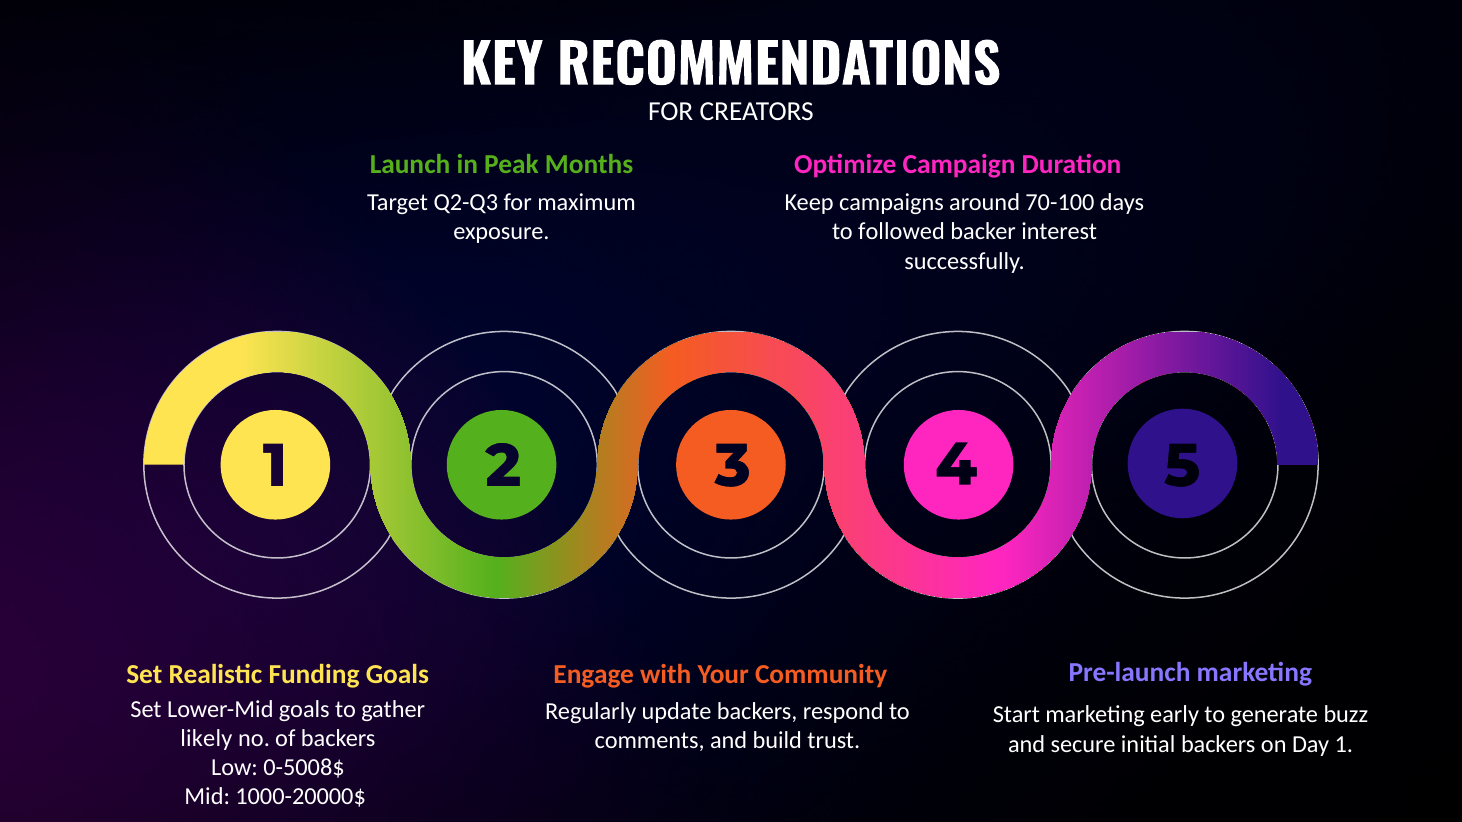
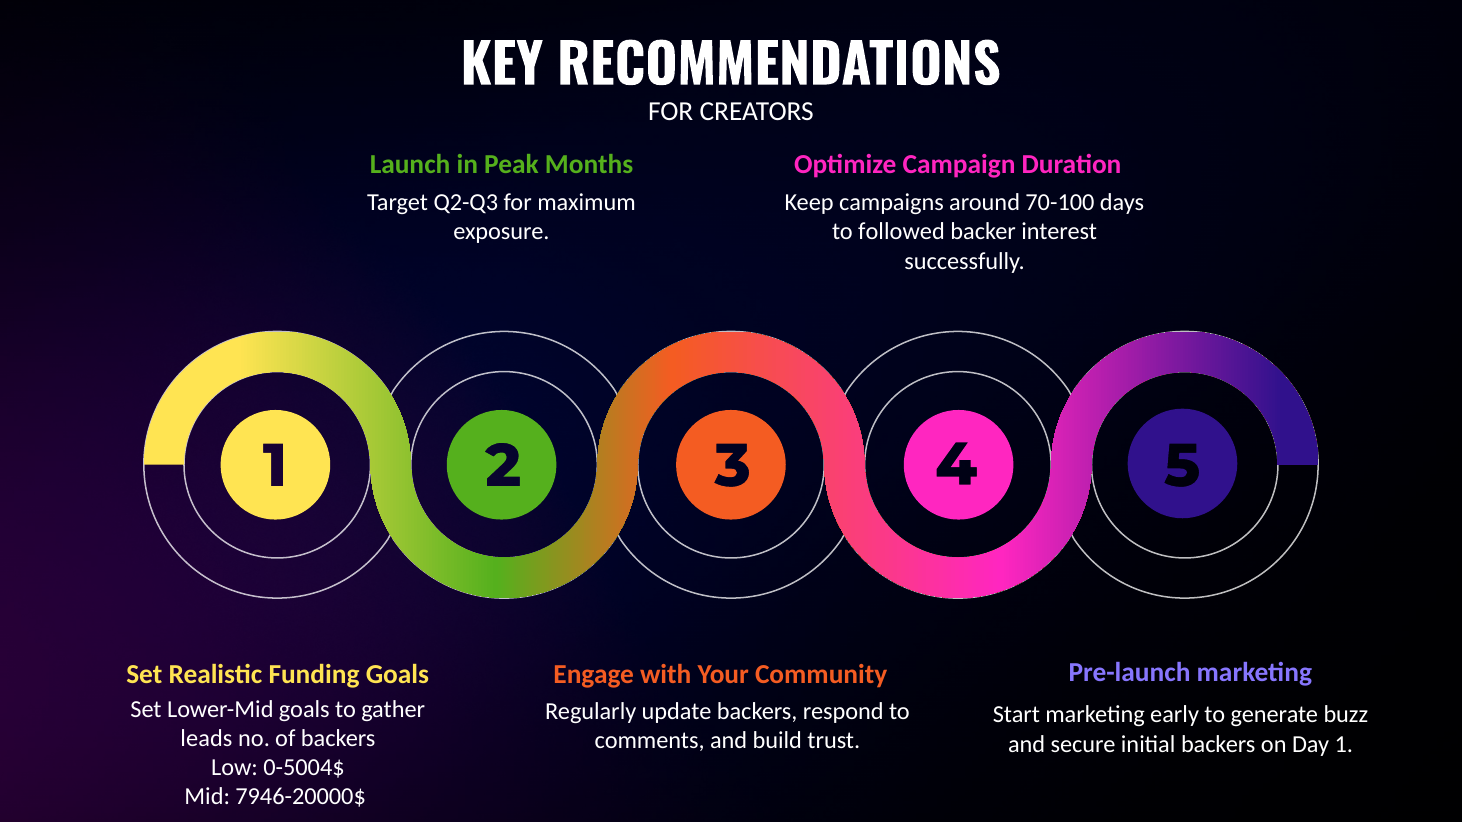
likely: likely -> leads (206, 739)
0-5008$: 0-5008$ -> 0-5004$ (304, 768)
1000-20000$: 1000-20000$ -> 7946-20000$ (301, 797)
